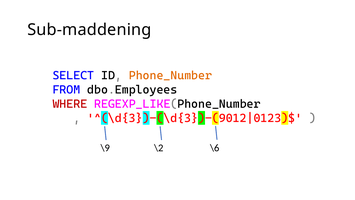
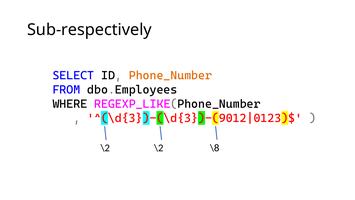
Sub-maddening: Sub-maddening -> Sub-respectively (89, 30)
WHERE colour: red -> black (70, 104)
\9: \9 -> \2 (105, 148)
\6: \6 -> \8 (215, 148)
